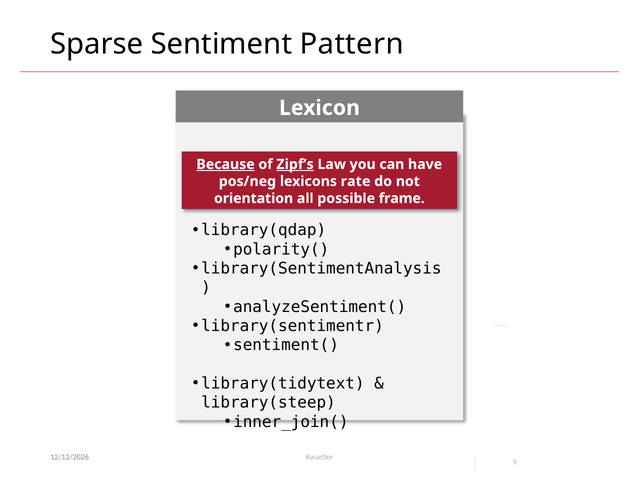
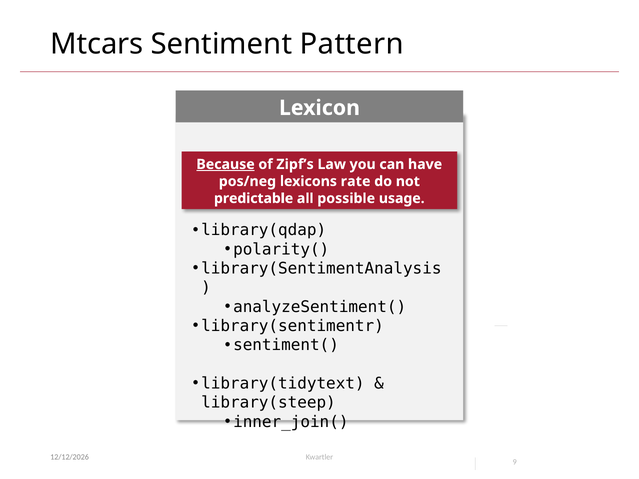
Sparse: Sparse -> Mtcars (97, 44)
Zipf’s underline: present -> none (295, 164)
orientation: orientation -> predictable (254, 198)
frame: frame -> usage (402, 198)
